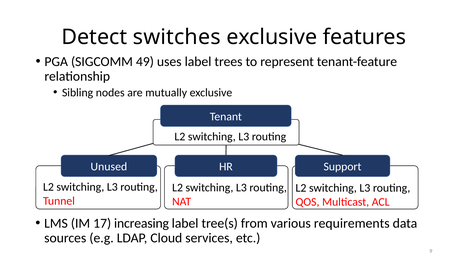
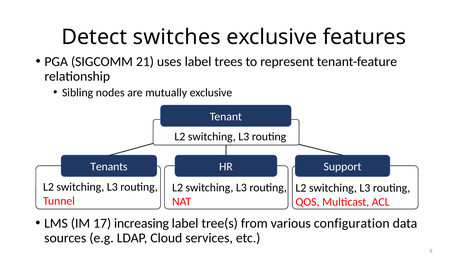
49: 49 -> 21 (145, 62)
Unused: Unused -> Tenants (109, 167)
requirements: requirements -> configuration (352, 223)
